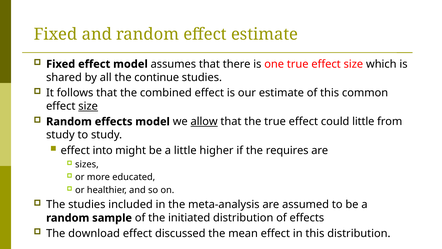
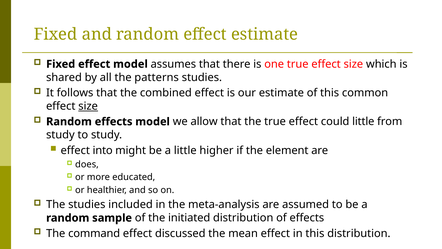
continue: continue -> patterns (157, 77)
allow underline: present -> none (204, 121)
requires: requires -> element (287, 150)
sizes: sizes -> does (87, 164)
download: download -> command (94, 233)
